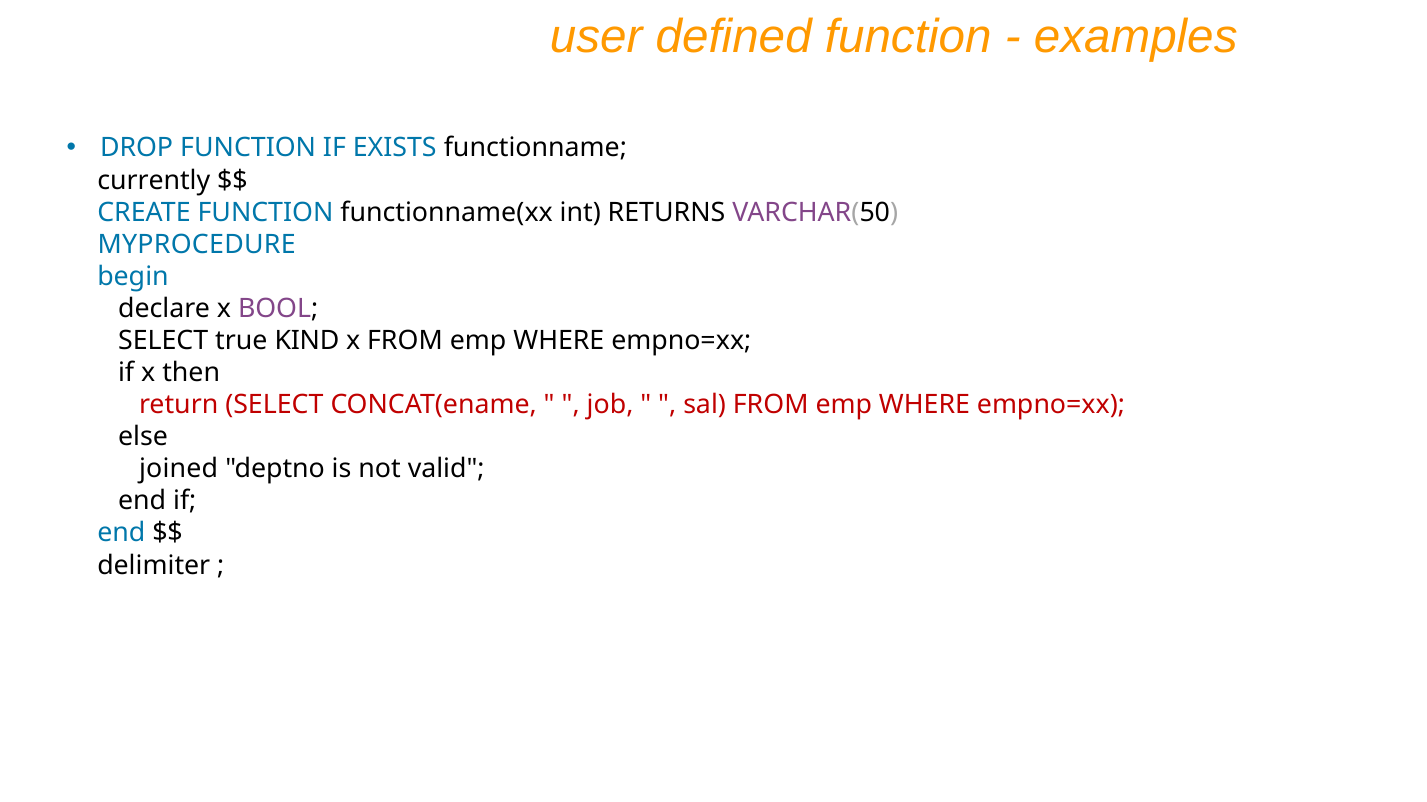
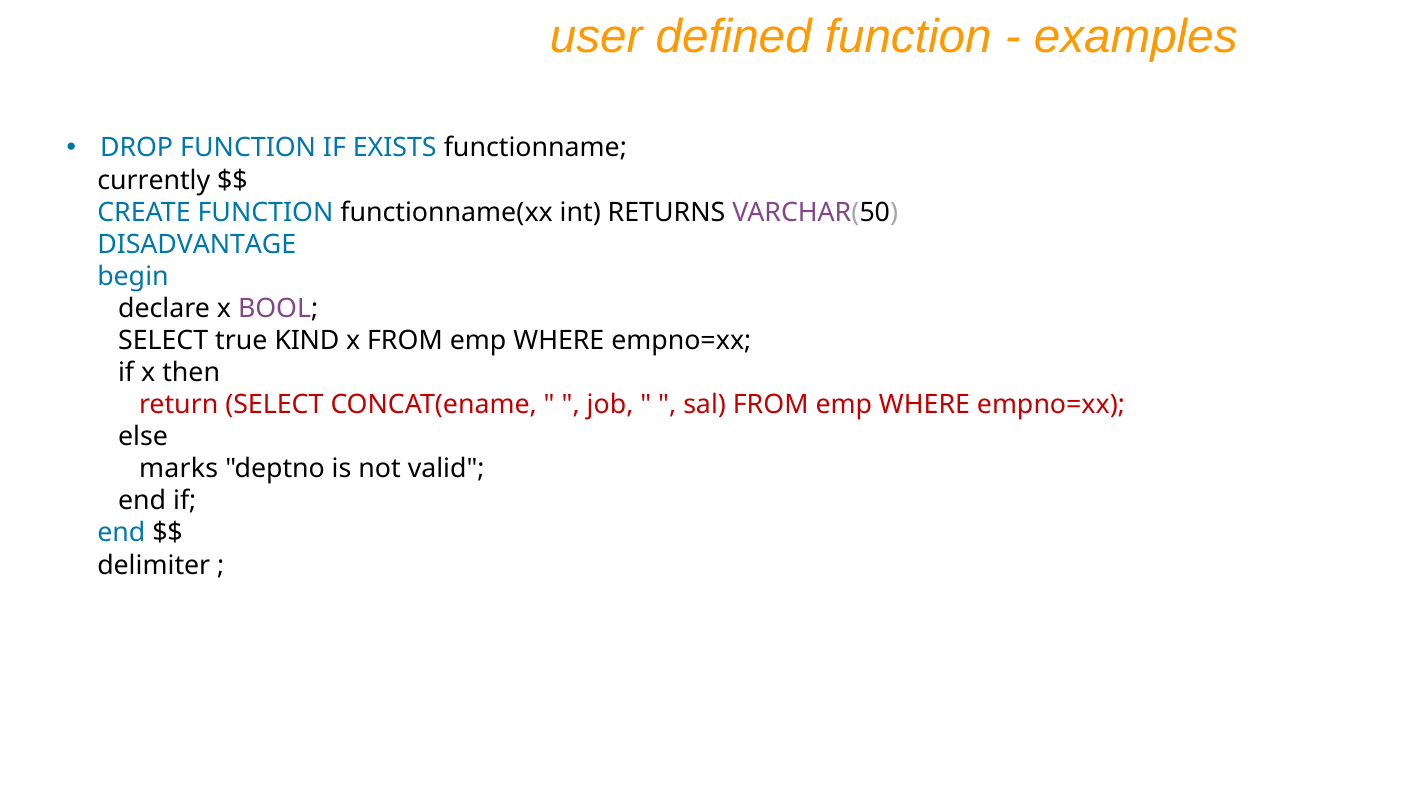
MYPROCEDURE: MYPROCEDURE -> DISADVANTAGE (197, 245)
joined: joined -> marks (179, 469)
